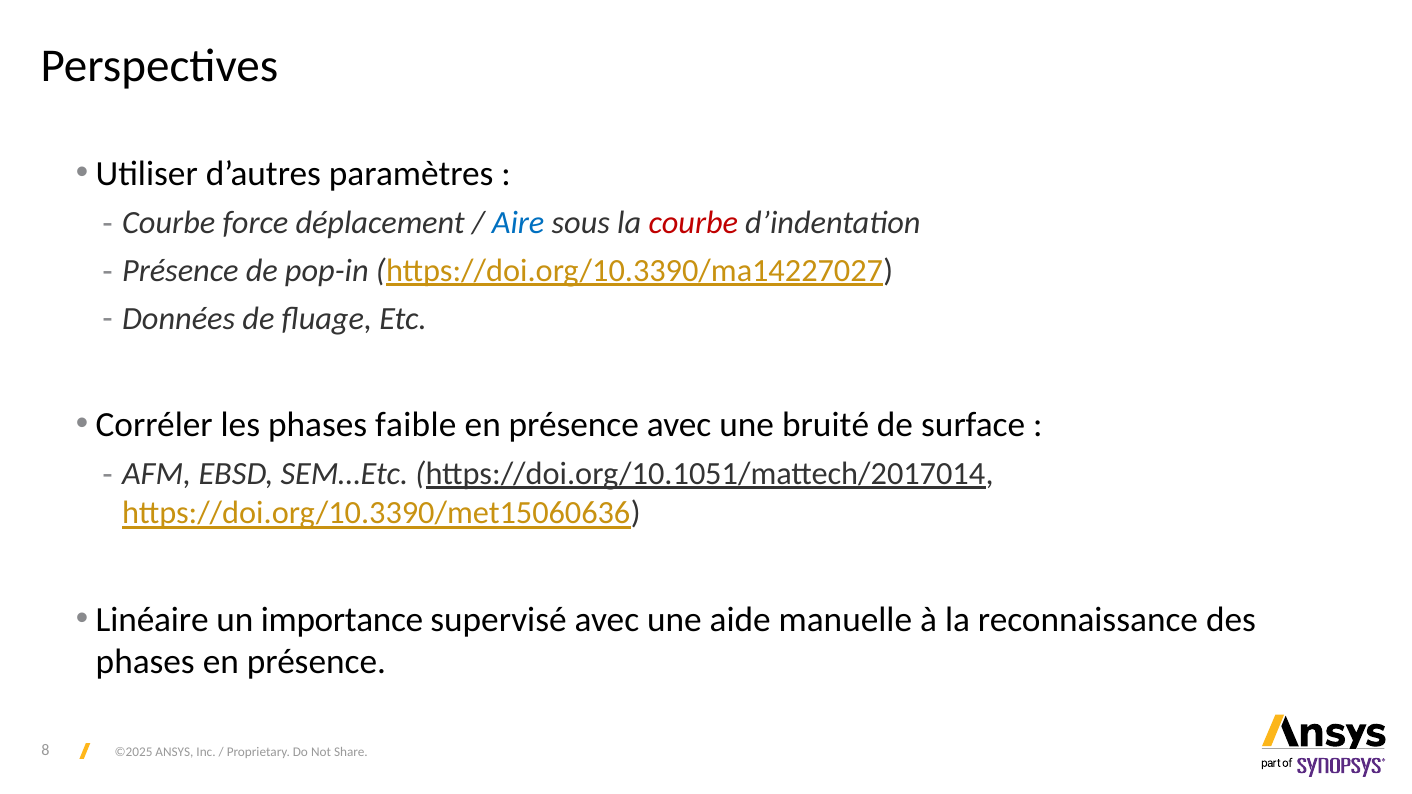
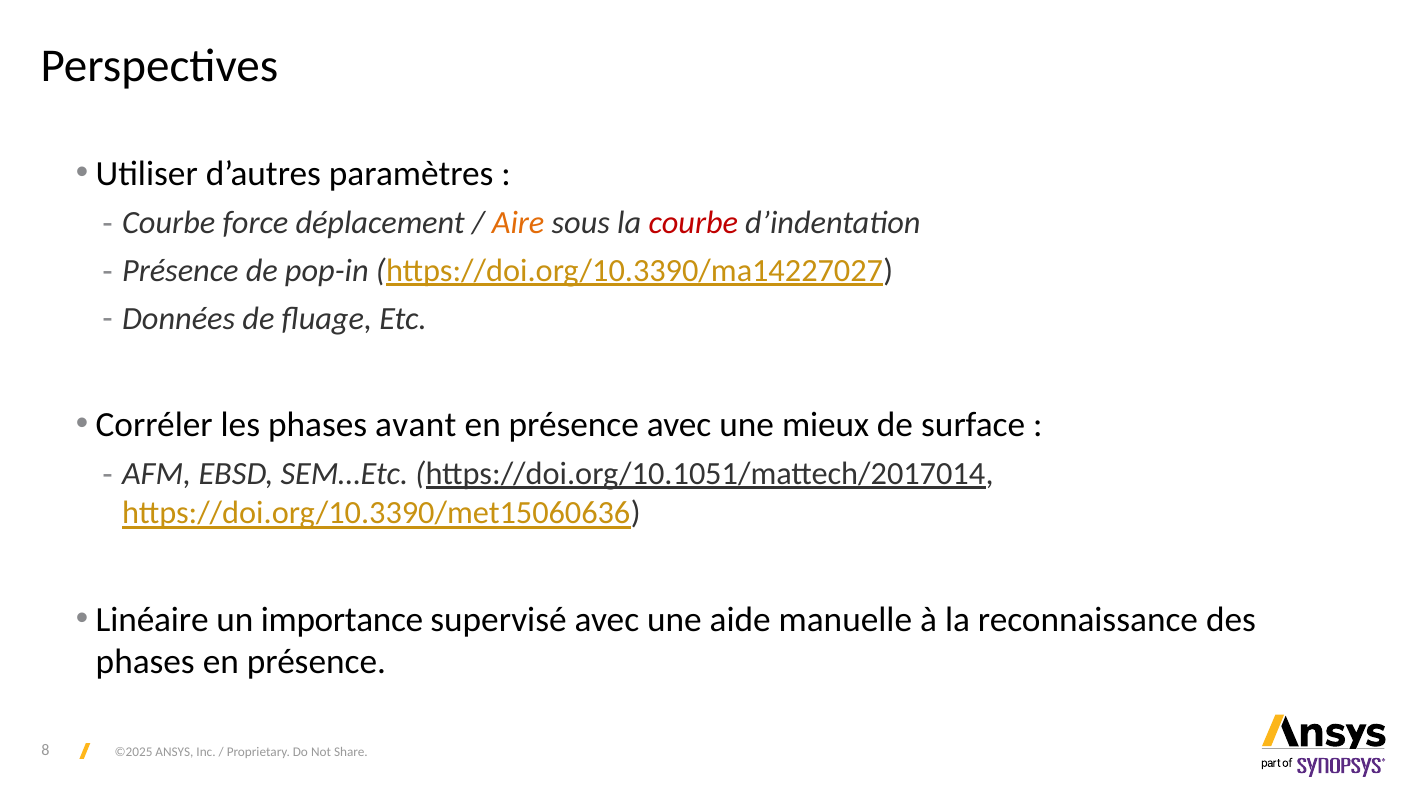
Aire colour: blue -> orange (518, 223)
faible: faible -> avant (416, 425)
bruité: bruité -> mieux (826, 425)
